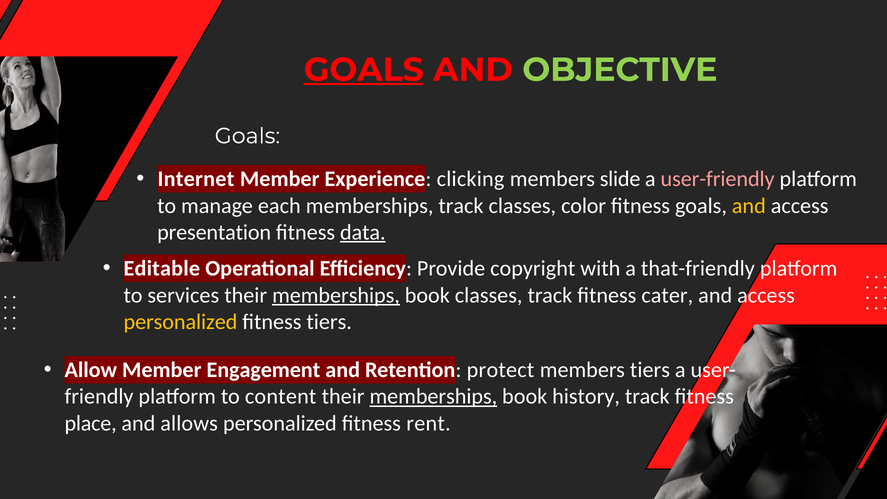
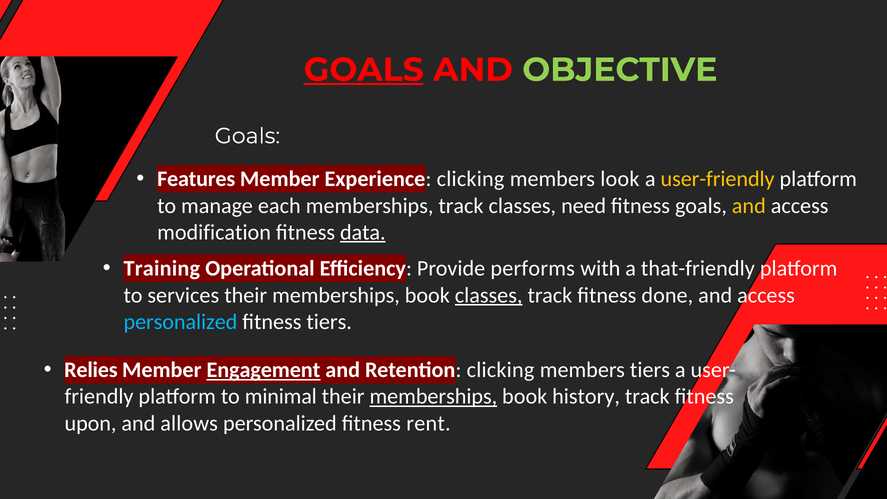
Internet: Internet -> Features (196, 179)
slide: slide -> look (620, 179)
user-friendly colour: pink -> yellow (718, 179)
color: color -> need (584, 206)
presentation: presentation -> modification (214, 232)
Editable: Editable -> Training (162, 269)
copyright: copyright -> performs (533, 269)
memberships underline: present -> none (336, 295)
classes underline: none -> present (489, 295)
cater: cater -> done (667, 295)
personalized colour: yellow -> light blue (180, 322)
Allow: Allow -> Relies (91, 370)
Engagement underline: none -> present (263, 370)
Retention protect: protect -> clicking (501, 370)
content: content -> minimal (281, 397)
place: place -> upon (91, 423)
